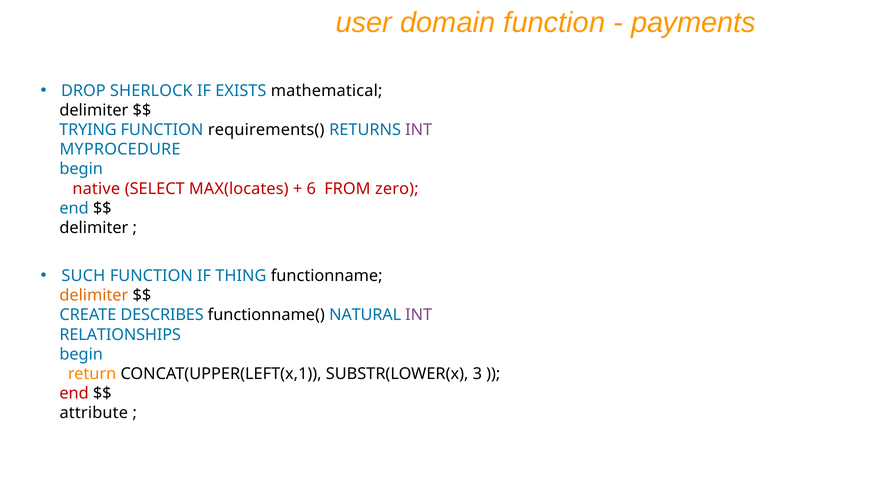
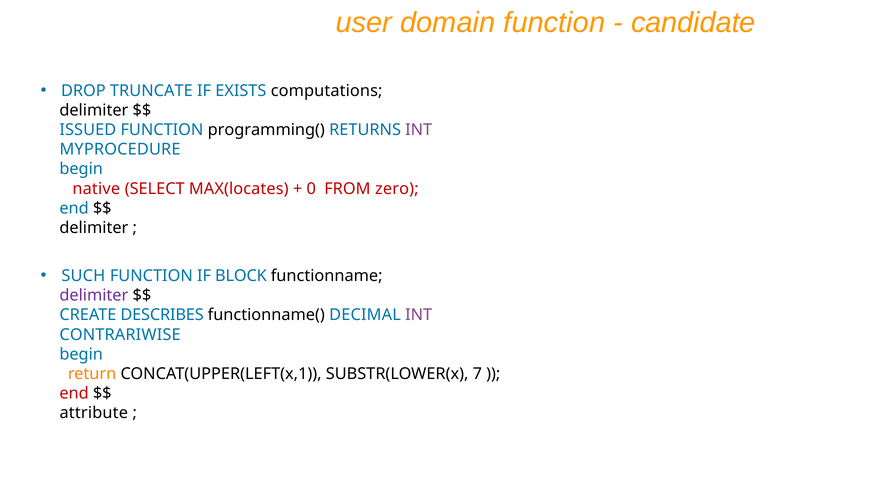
payments: payments -> candidate (693, 23)
SHERLOCK: SHERLOCK -> TRUNCATE (151, 91)
mathematical: mathematical -> computations (327, 91)
TRYING: TRYING -> ISSUED (88, 130)
requirements(: requirements( -> programming( (266, 130)
6: 6 -> 0 (311, 189)
THING: THING -> BLOCK (241, 276)
delimiter colour: orange -> purple (94, 295)
NATURAL: NATURAL -> DECIMAL (365, 315)
RELATIONSHIPS: RELATIONSHIPS -> CONTRARIWISE (120, 335)
3: 3 -> 7 (477, 374)
